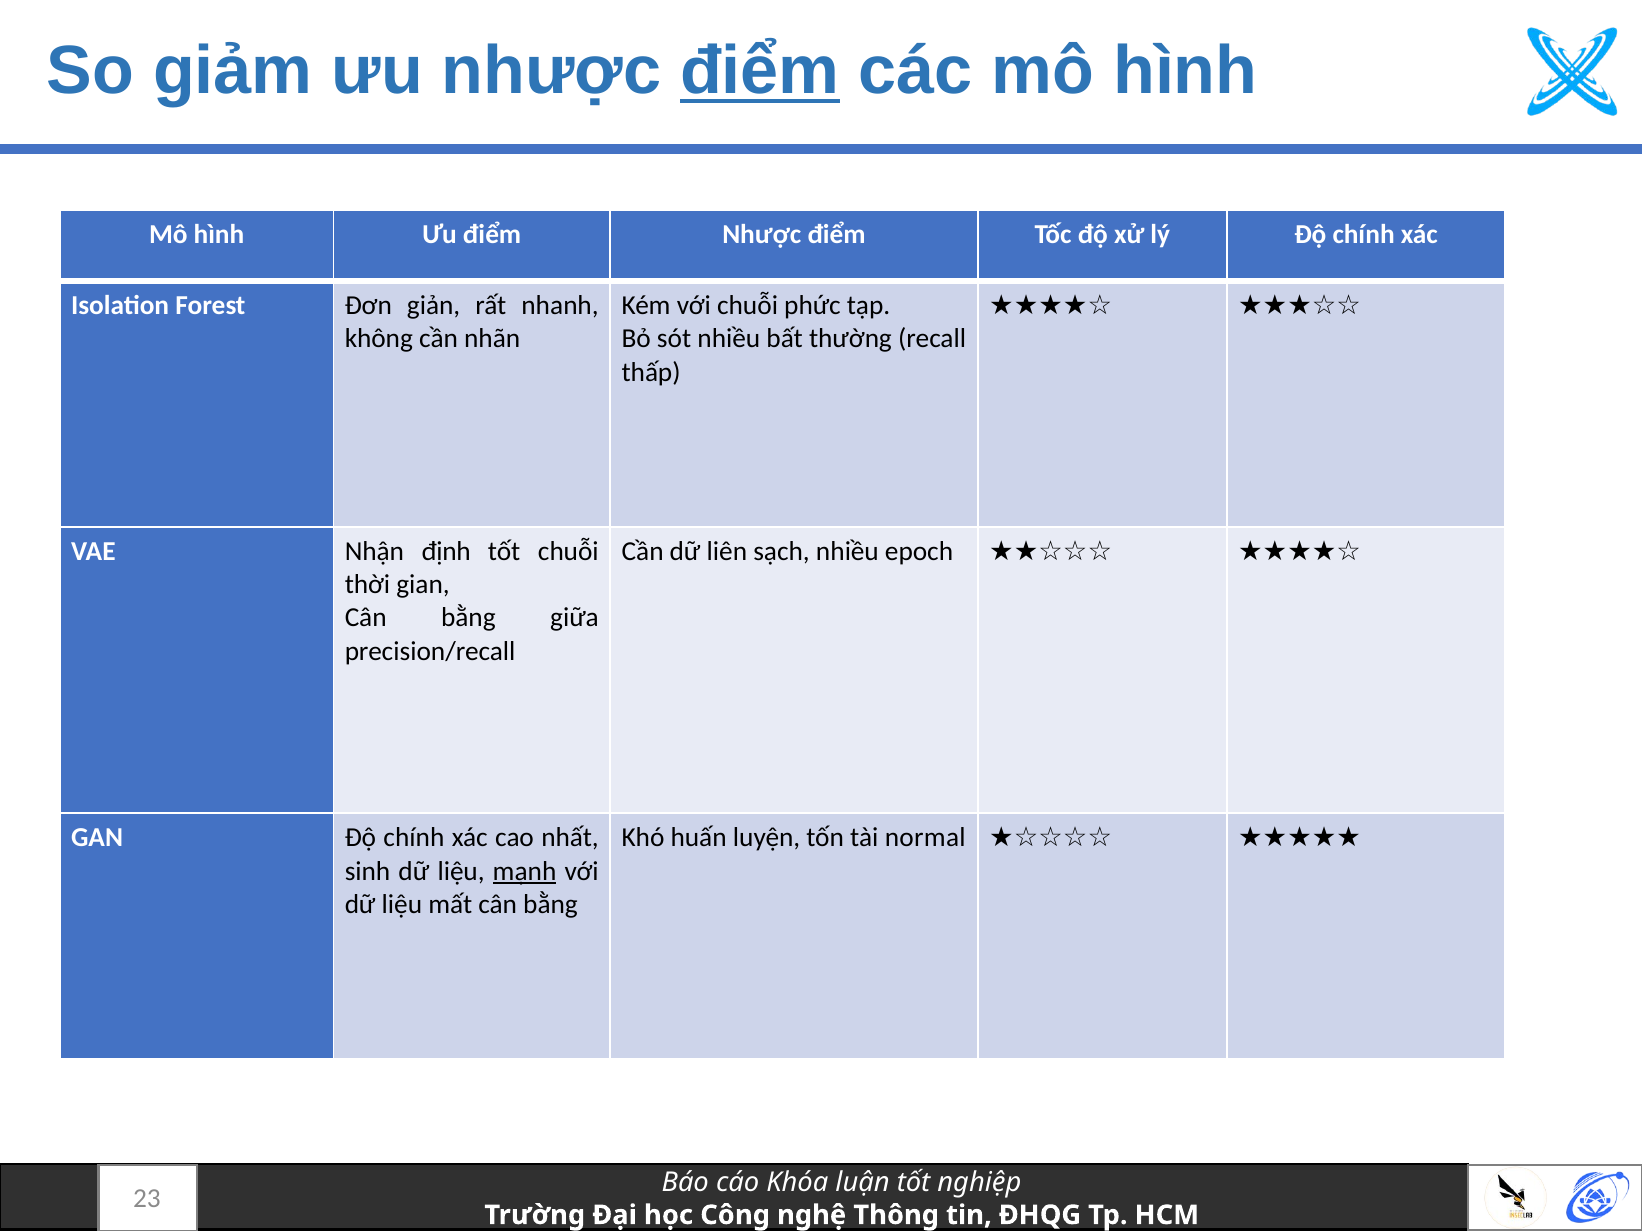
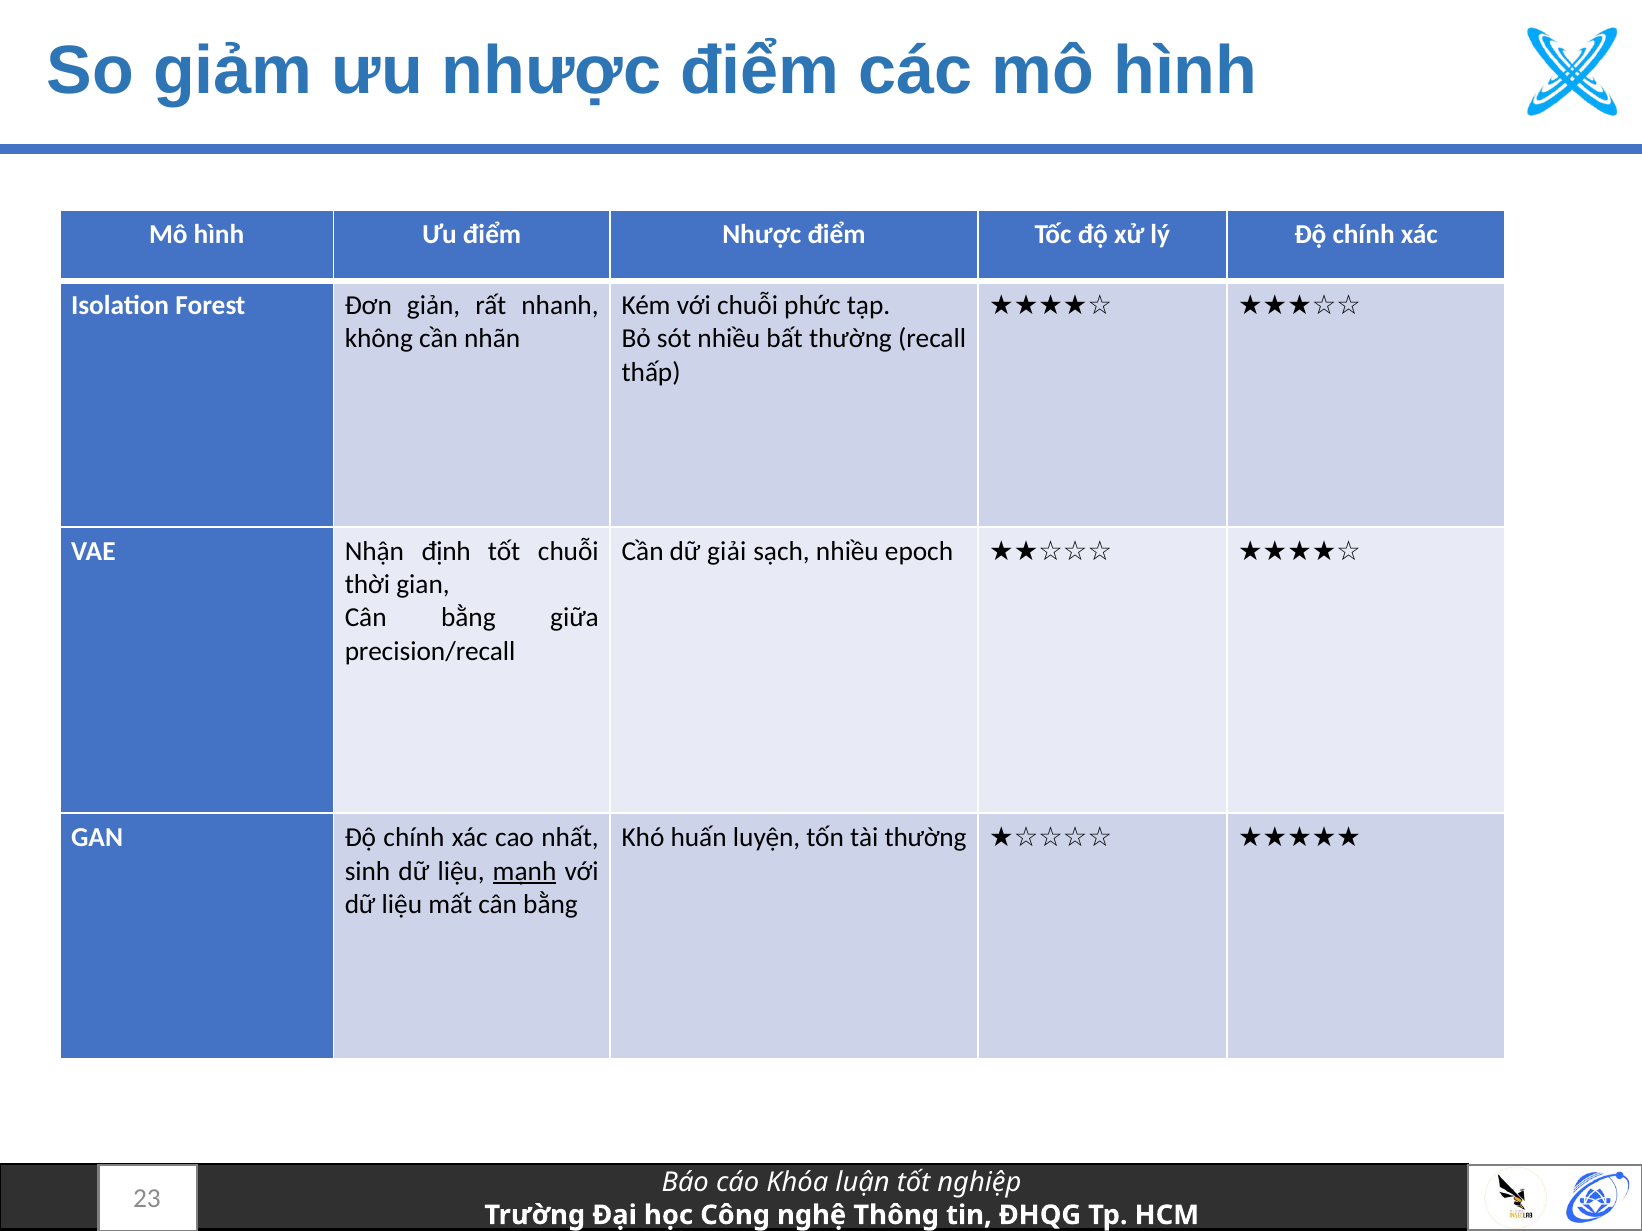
điểm underline: present -> none (760, 71)
liên: liên -> giải (727, 551)
tài normal: normal -> thường (926, 838)
